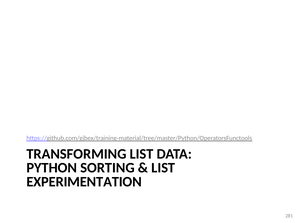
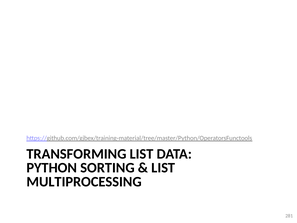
EXPERIMENTATION: EXPERIMENTATION -> MULTIPROCESSING (84, 181)
